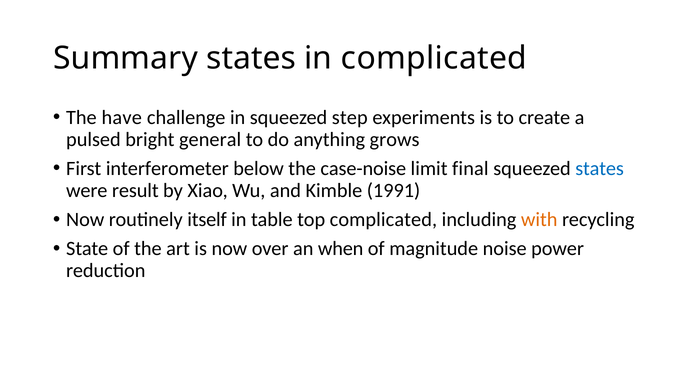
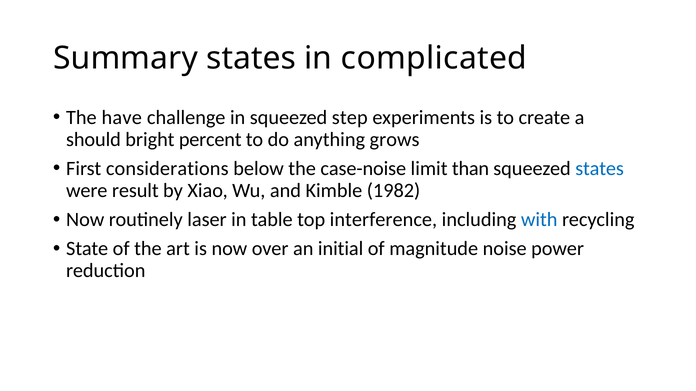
pulsed: pulsed -> should (93, 140)
general: general -> percent (210, 140)
interferometer: interferometer -> considerations (167, 169)
final: final -> than (471, 169)
1991: 1991 -> 1982 (394, 191)
itself: itself -> laser (207, 220)
top complicated: complicated -> interference (383, 220)
with colour: orange -> blue (539, 220)
when: when -> initial (341, 249)
